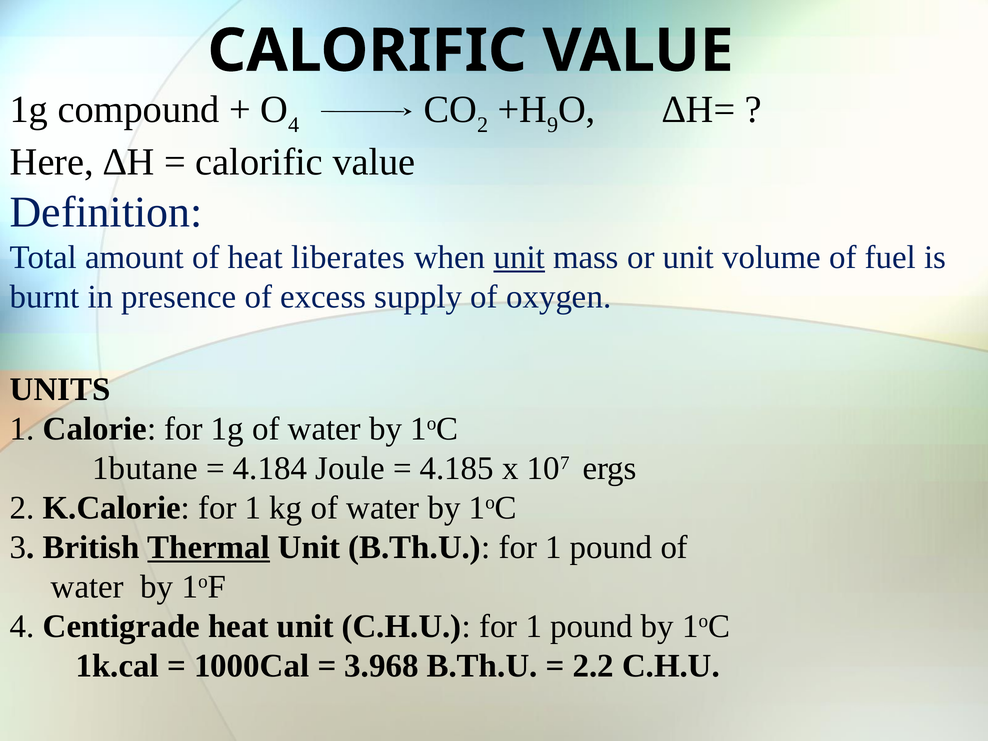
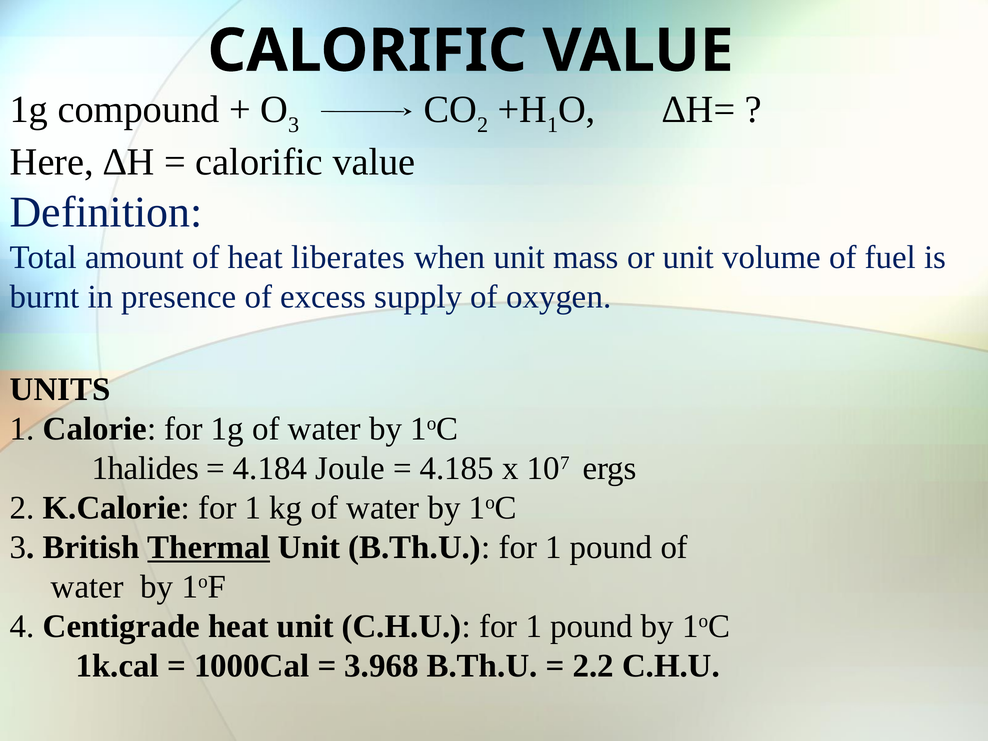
4: 4 -> 3 (294, 125)
9: 9 -> 1 (553, 125)
unit underline: present -> none (519, 257)
1butane: 1butane -> 1halides (145, 468)
